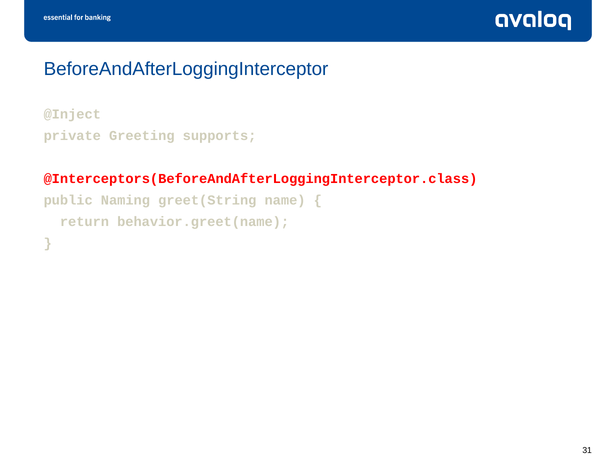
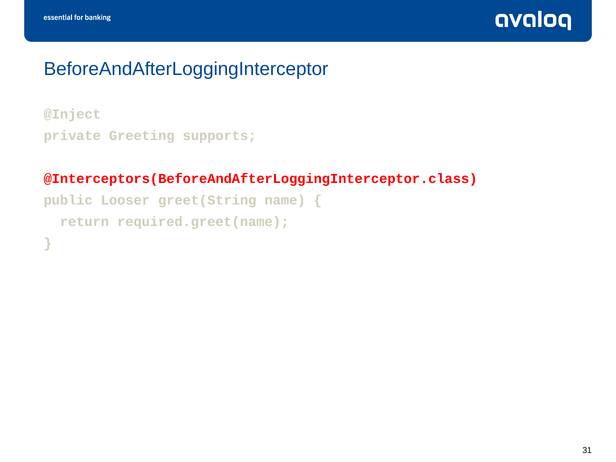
Naming: Naming -> Looser (125, 200)
behavior.greet(name: behavior.greet(name -> required.greet(name (203, 222)
